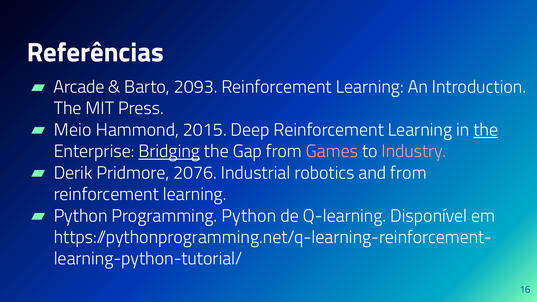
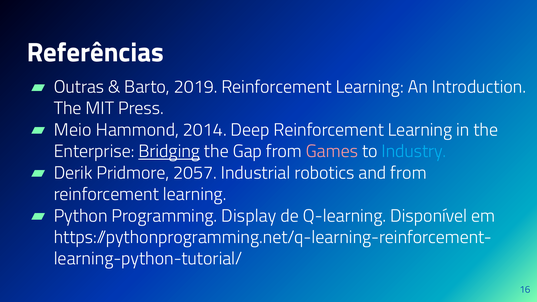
Arcade: Arcade -> Outras (79, 87)
2093: 2093 -> 2019 (196, 87)
2015: 2015 -> 2014 (205, 130)
the underline: present -> none (486, 130)
Industry colour: pink -> light blue (414, 151)
2076: 2076 -> 2057 (195, 173)
Programming Python: Python -> Display (249, 216)
